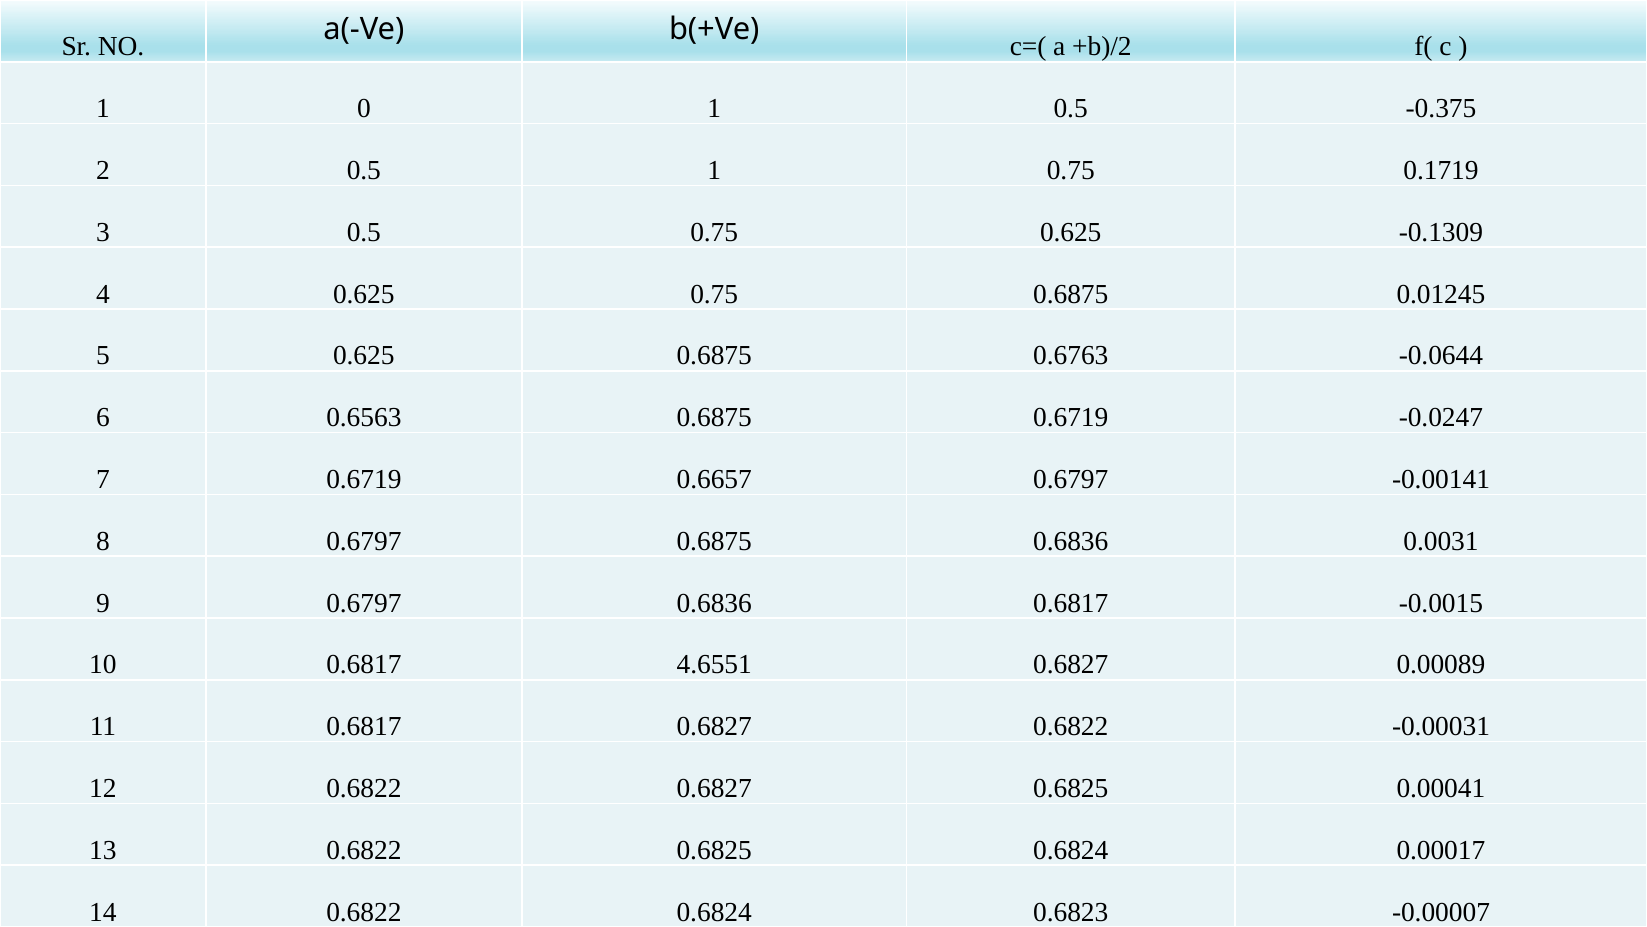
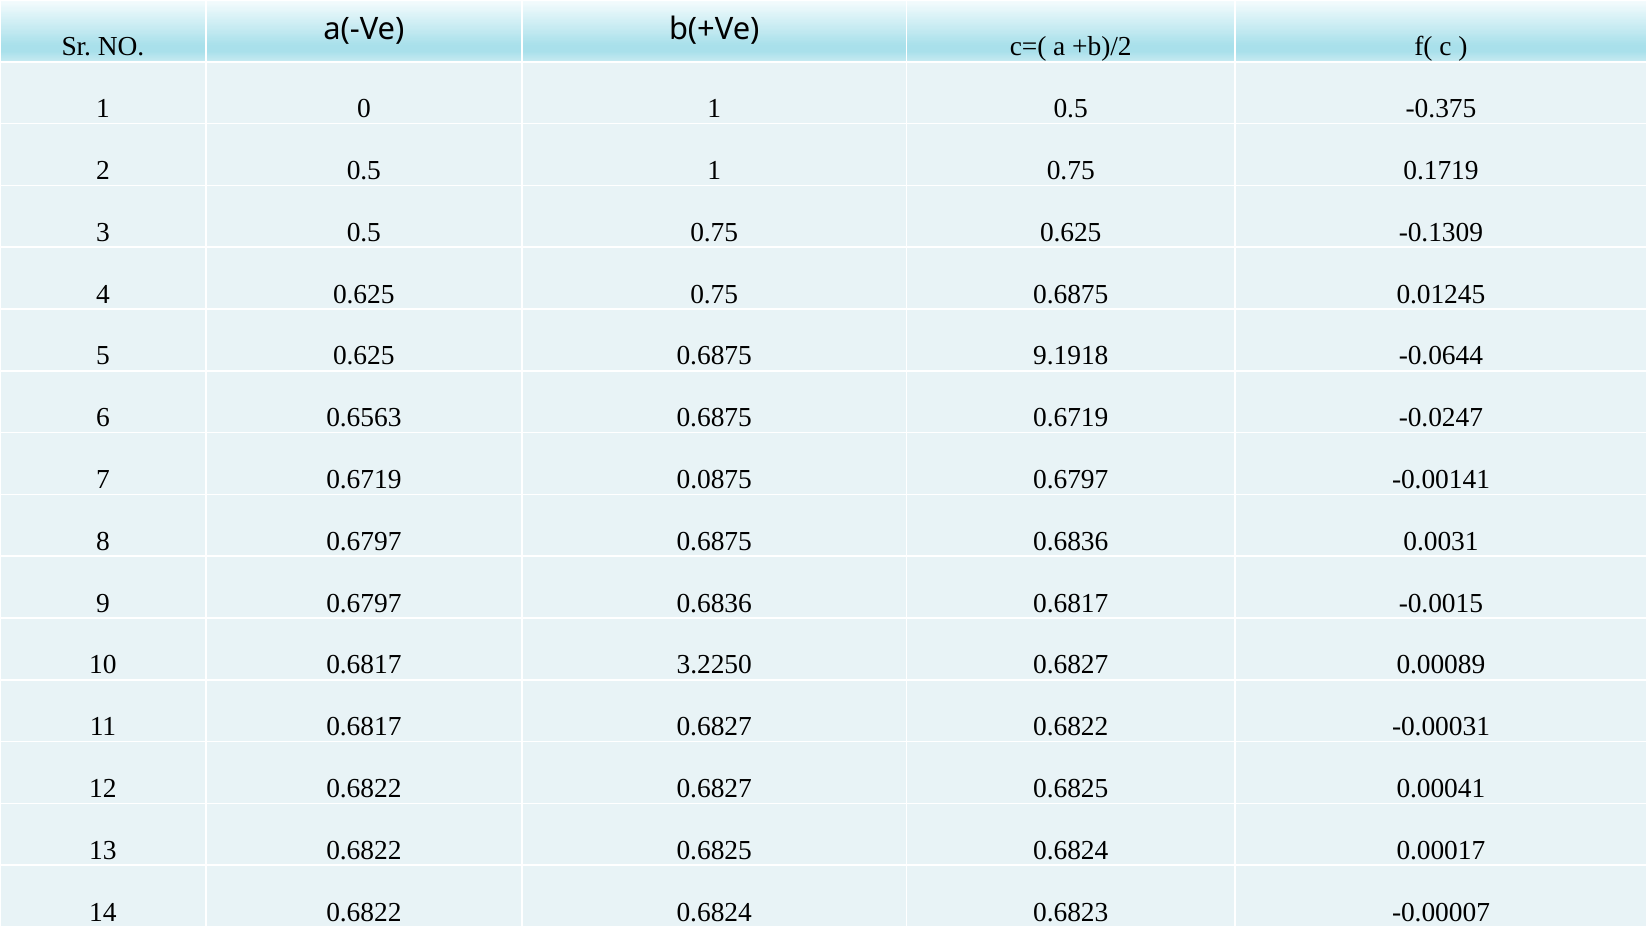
0.6763: 0.6763 -> 9.1918 (1071, 356)
0.6657: 0.6657 -> 0.0875 (714, 479)
4.6551: 4.6551 -> 3.2250 (714, 664)
